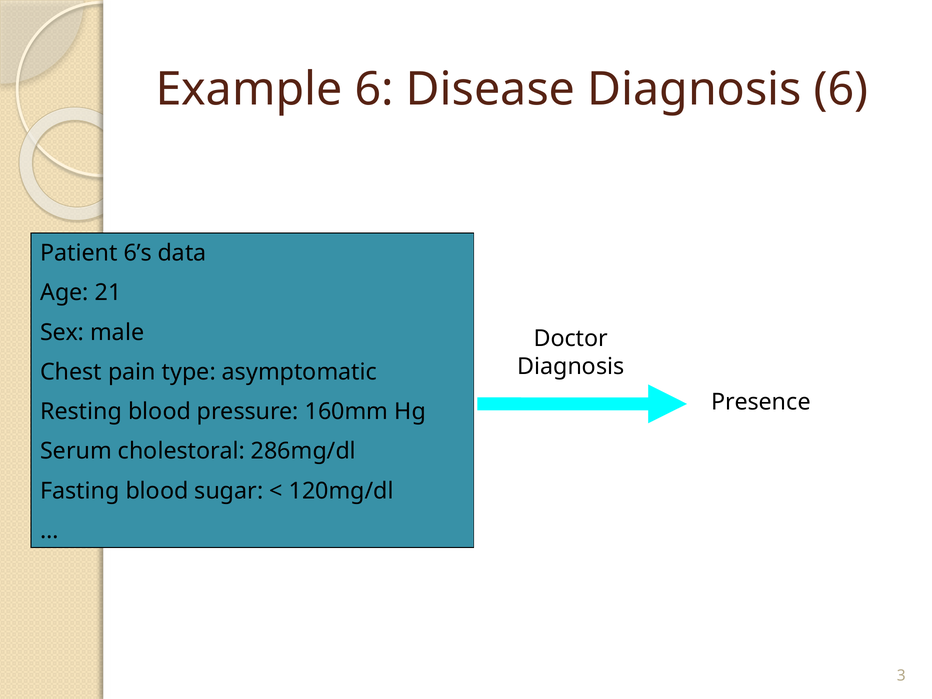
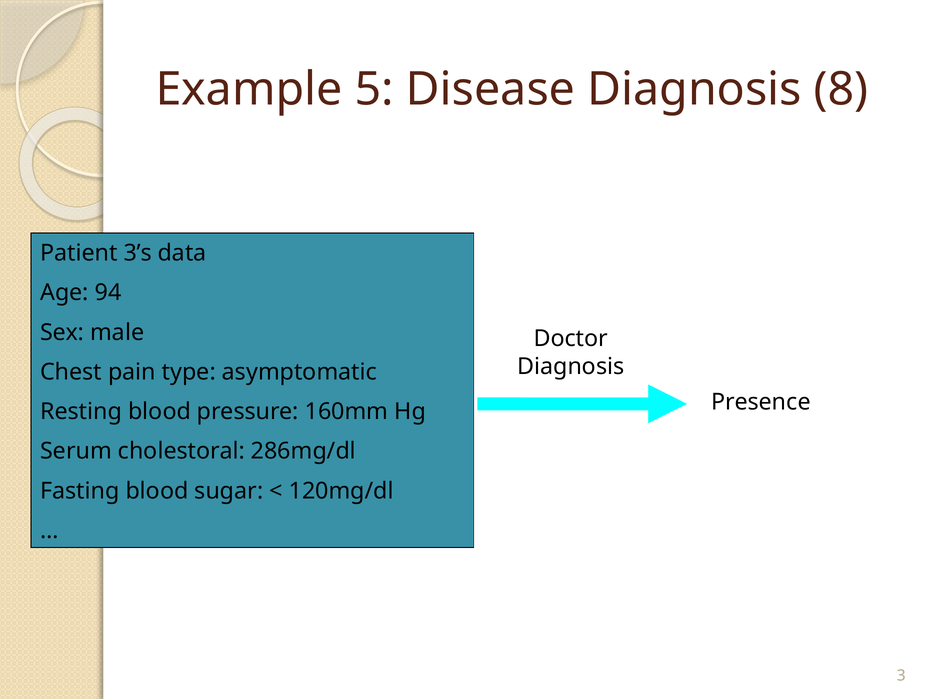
Example 6: 6 -> 5 (374, 89)
Diagnosis 6: 6 -> 8 (841, 89)
6’s: 6’s -> 3’s (138, 253)
21: 21 -> 94 (108, 293)
